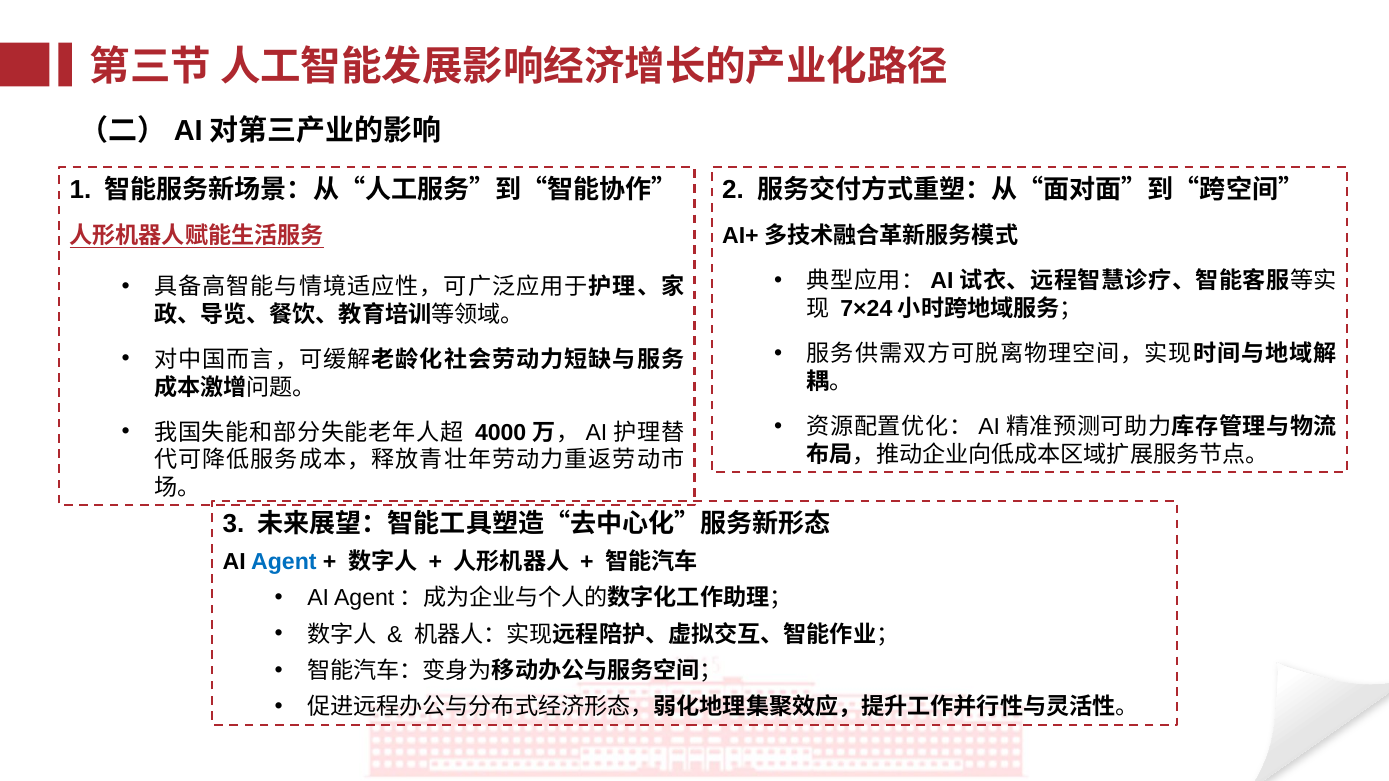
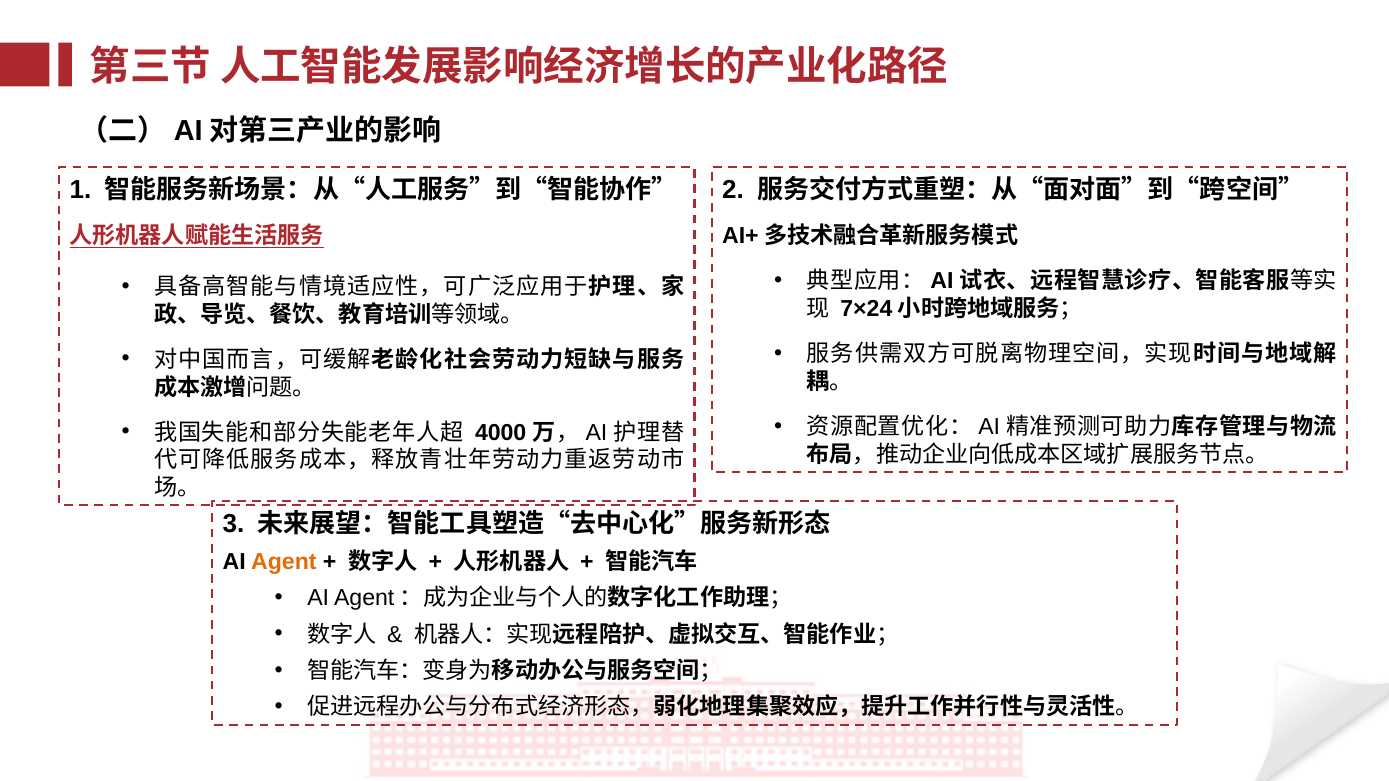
Agent colour: blue -> orange (284, 562)
